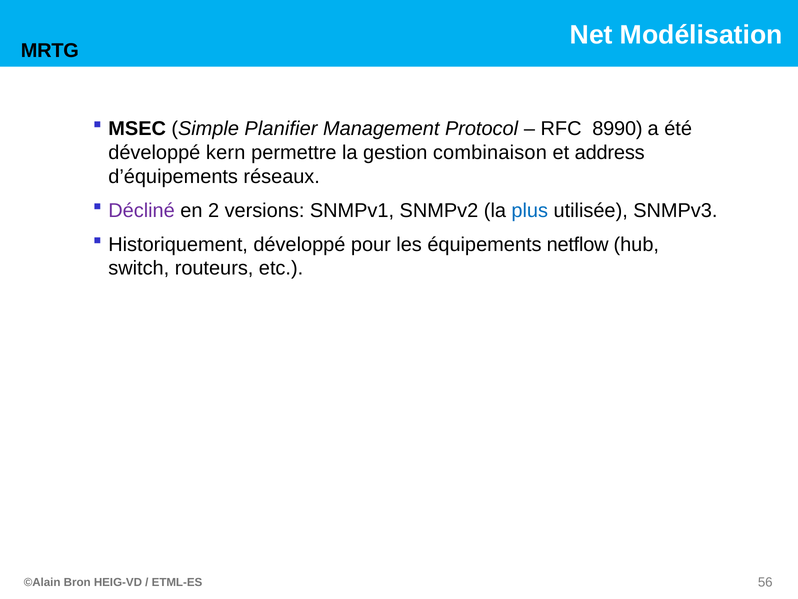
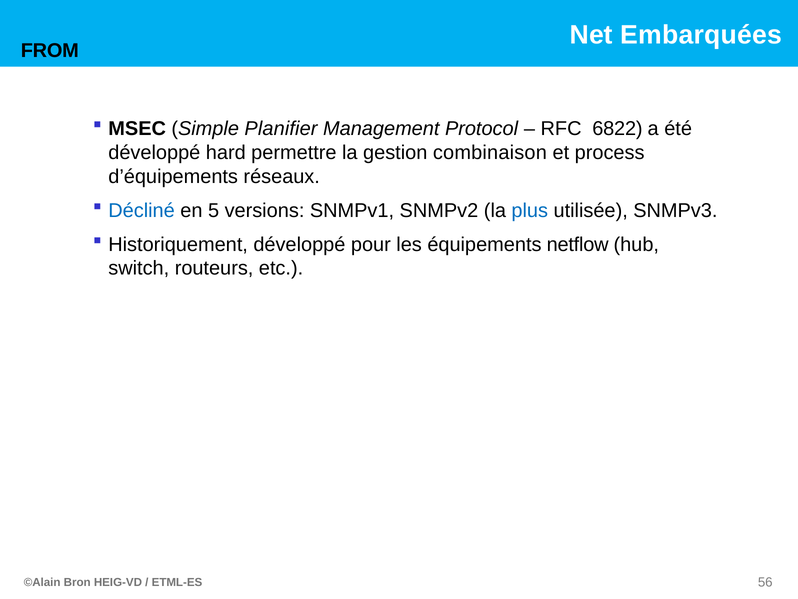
Modélisation: Modélisation -> Embarquées (701, 35)
MRTG: MRTG -> FROM (50, 51)
8990: 8990 -> 6822 (617, 128)
kern: kern -> hard (226, 152)
address: address -> process (610, 152)
Décliné colour: purple -> blue (142, 210)
2: 2 -> 5 (214, 210)
